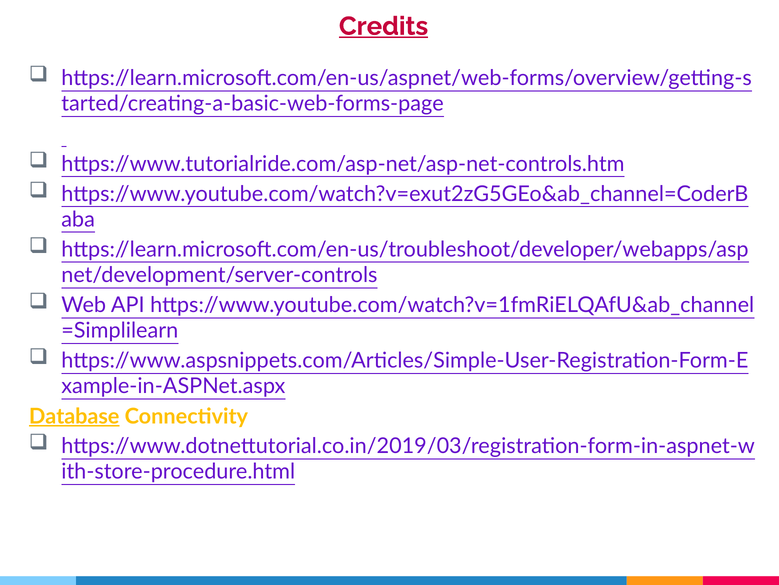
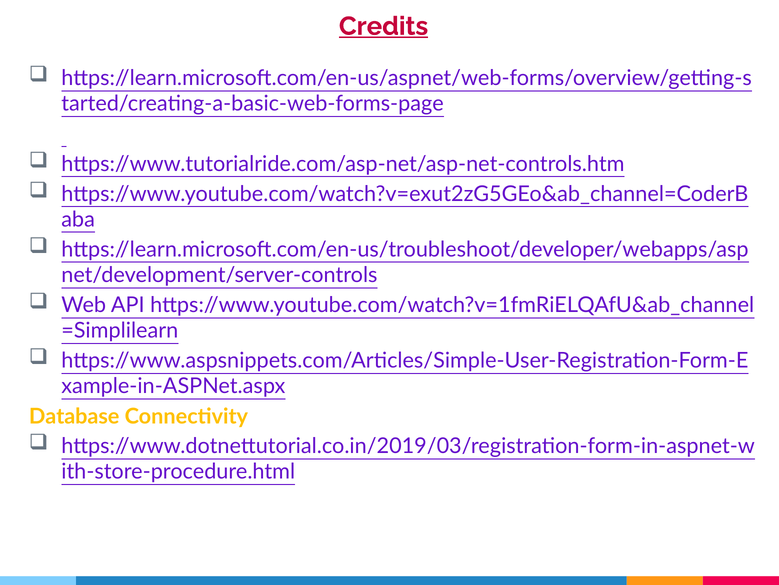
Database underline: present -> none (74, 416)
